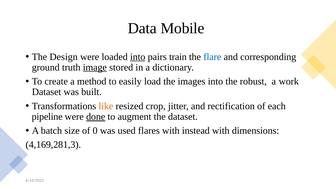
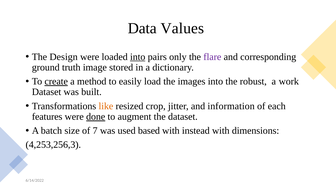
Mobile: Mobile -> Values (182, 28)
train: train -> only (178, 57)
flare colour: blue -> purple (212, 57)
image underline: present -> none (95, 67)
create underline: none -> present (56, 81)
rectification: rectification -> information (231, 106)
pipeline: pipeline -> features (47, 117)
0: 0 -> 7 (95, 131)
flares: flares -> based (149, 131)
4,169,281,3: 4,169,281,3 -> 4,253,256,3 (53, 145)
